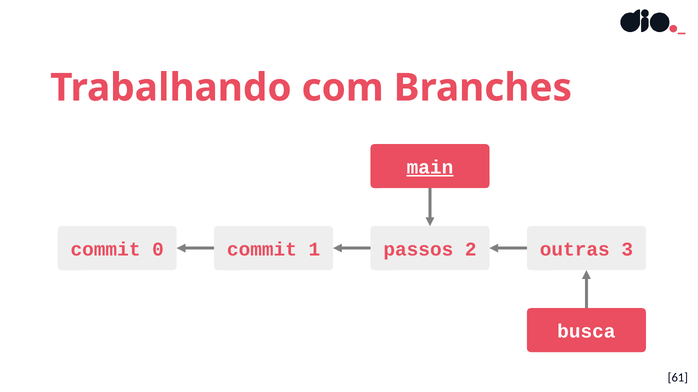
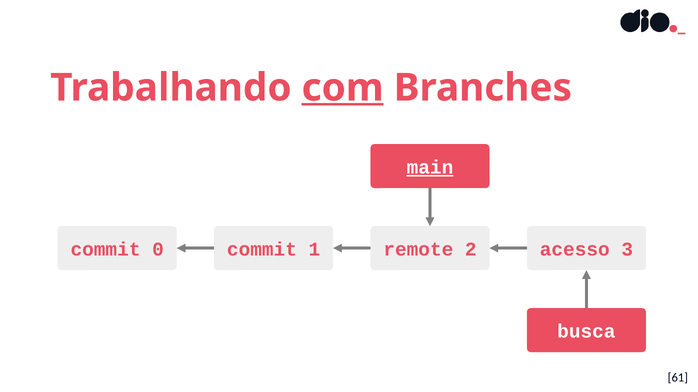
com underline: none -> present (343, 88)
passos: passos -> remote (418, 250)
outras: outras -> acesso (575, 250)
